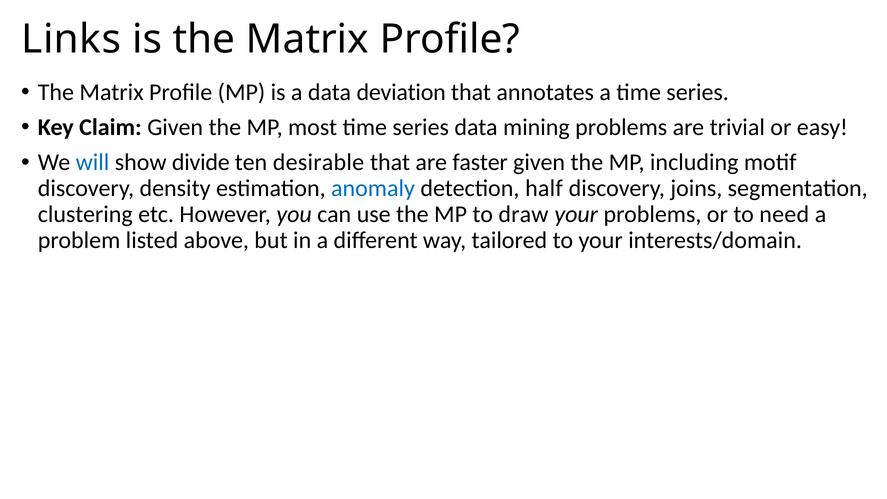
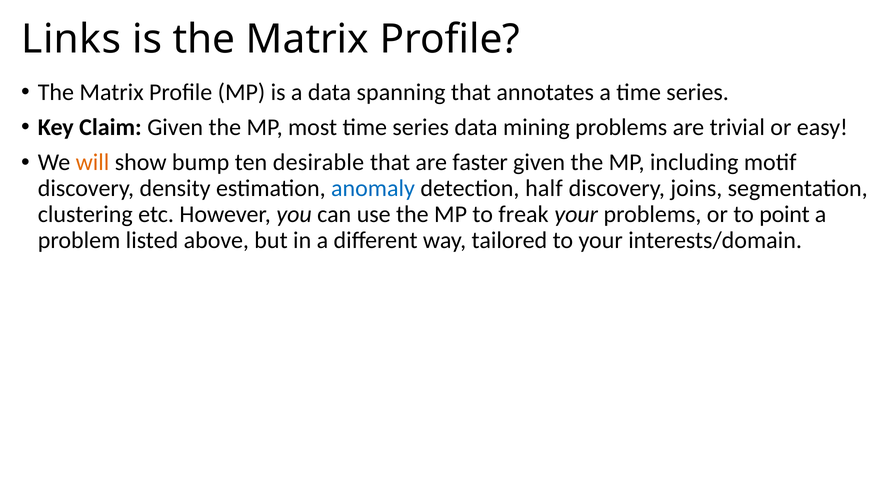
deviation: deviation -> spanning (401, 92)
will colour: blue -> orange (93, 162)
divide: divide -> bump (201, 162)
draw: draw -> freak (523, 214)
need: need -> point (784, 214)
